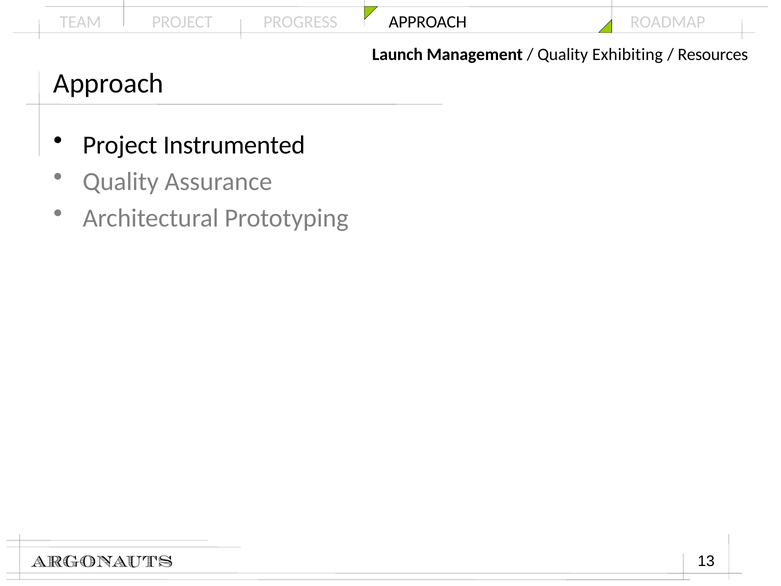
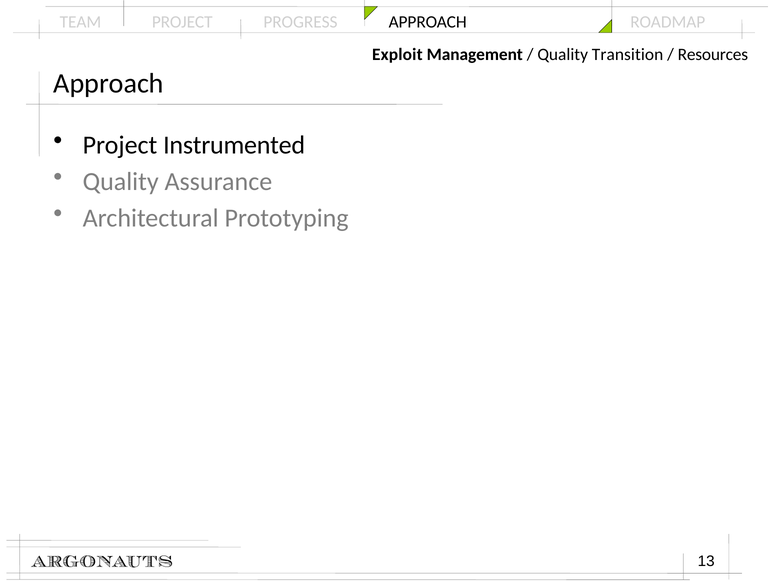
Launch: Launch -> Exploit (397, 55)
Exhibiting: Exhibiting -> Transition (628, 55)
